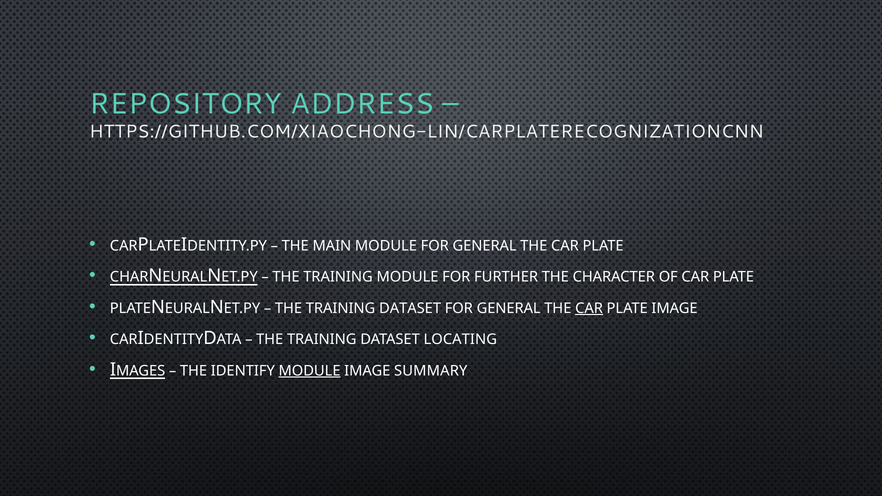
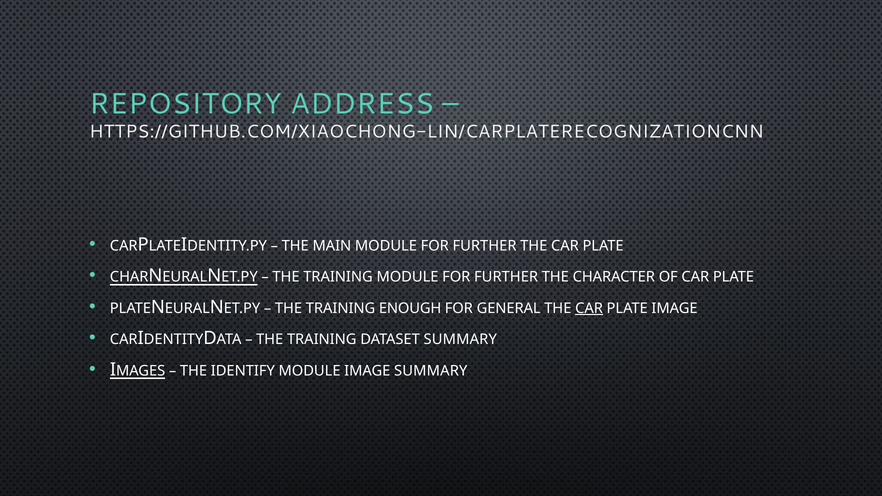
MAIN MODULE FOR GENERAL: GENERAL -> FURTHER (485, 246)
DATASET: DATASET -> ENOUGH (410, 308)
DATASET LOCATING: LOCATING -> SUMMARY (460, 340)
MODULE underline: present -> none (310, 371)
